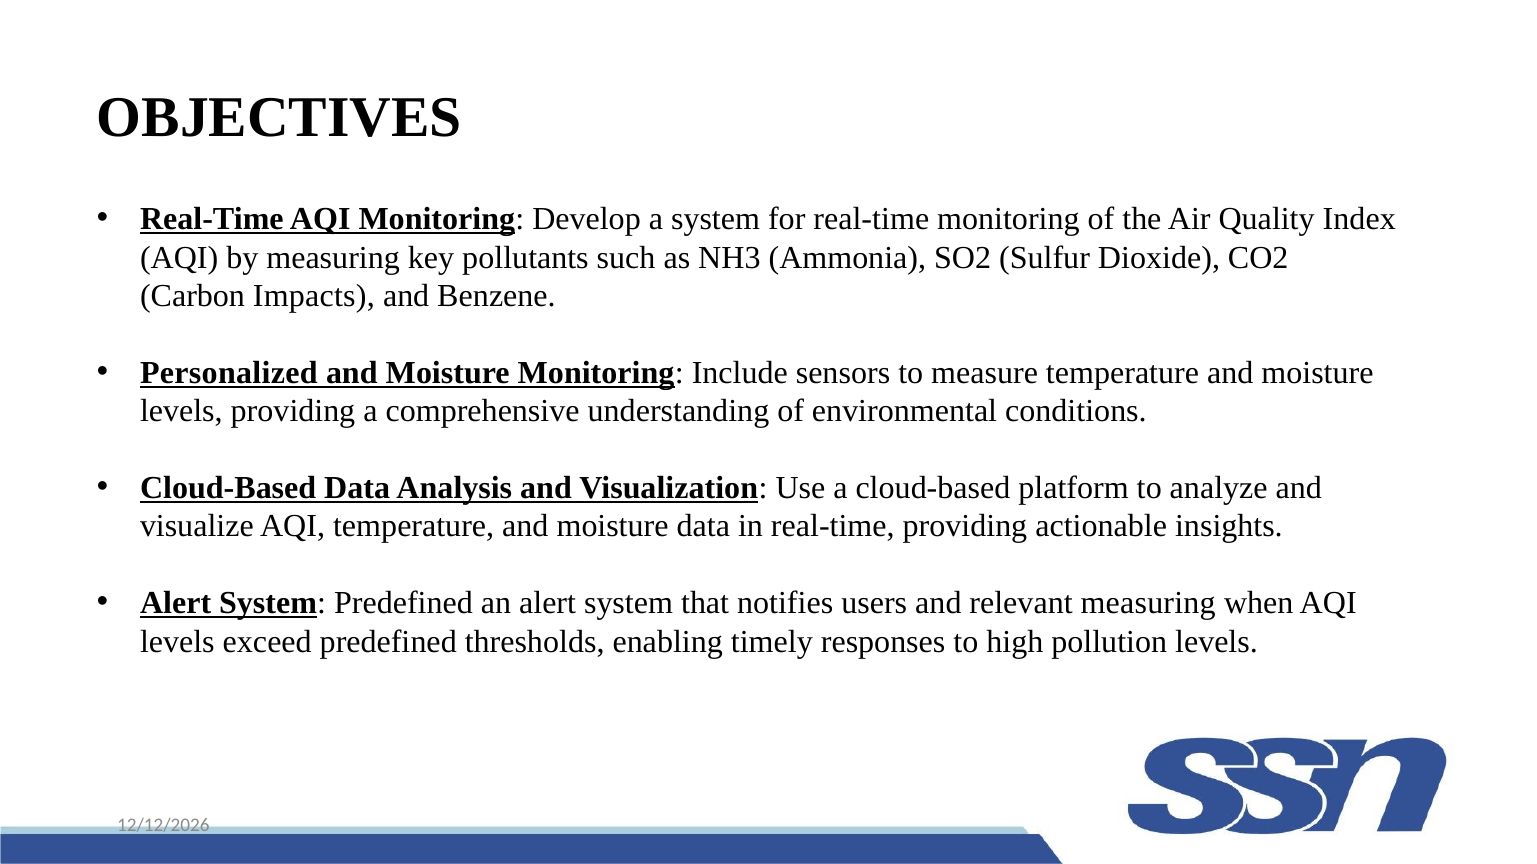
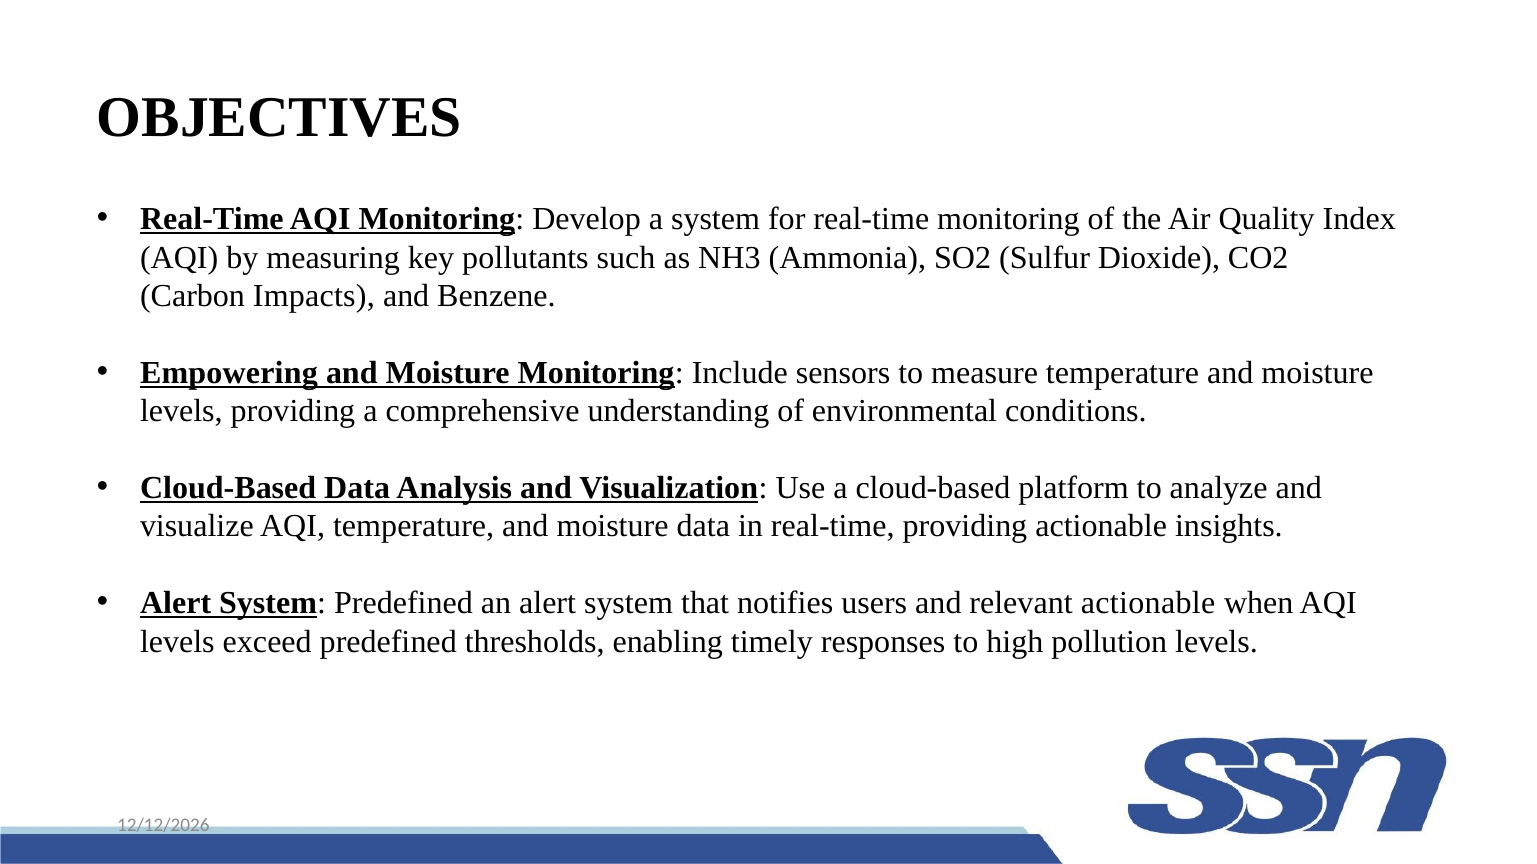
Personalized: Personalized -> Empowering (229, 373)
relevant measuring: measuring -> actionable (1148, 604)
